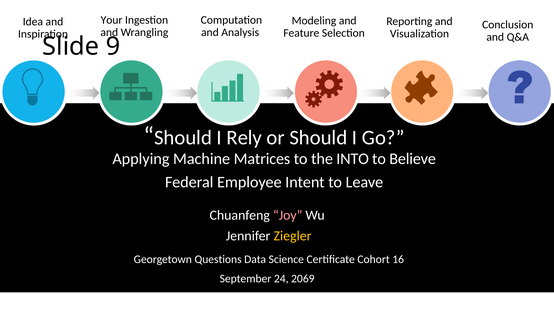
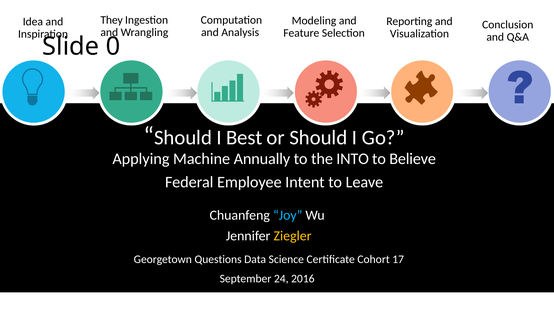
Your: Your -> They (112, 20)
9: 9 -> 0 (113, 47)
Rely: Rely -> Best (244, 138)
Matrices: Matrices -> Annually (262, 159)
Joy colour: pink -> light blue (288, 215)
16: 16 -> 17 (398, 259)
2069: 2069 -> 2016 (303, 278)
